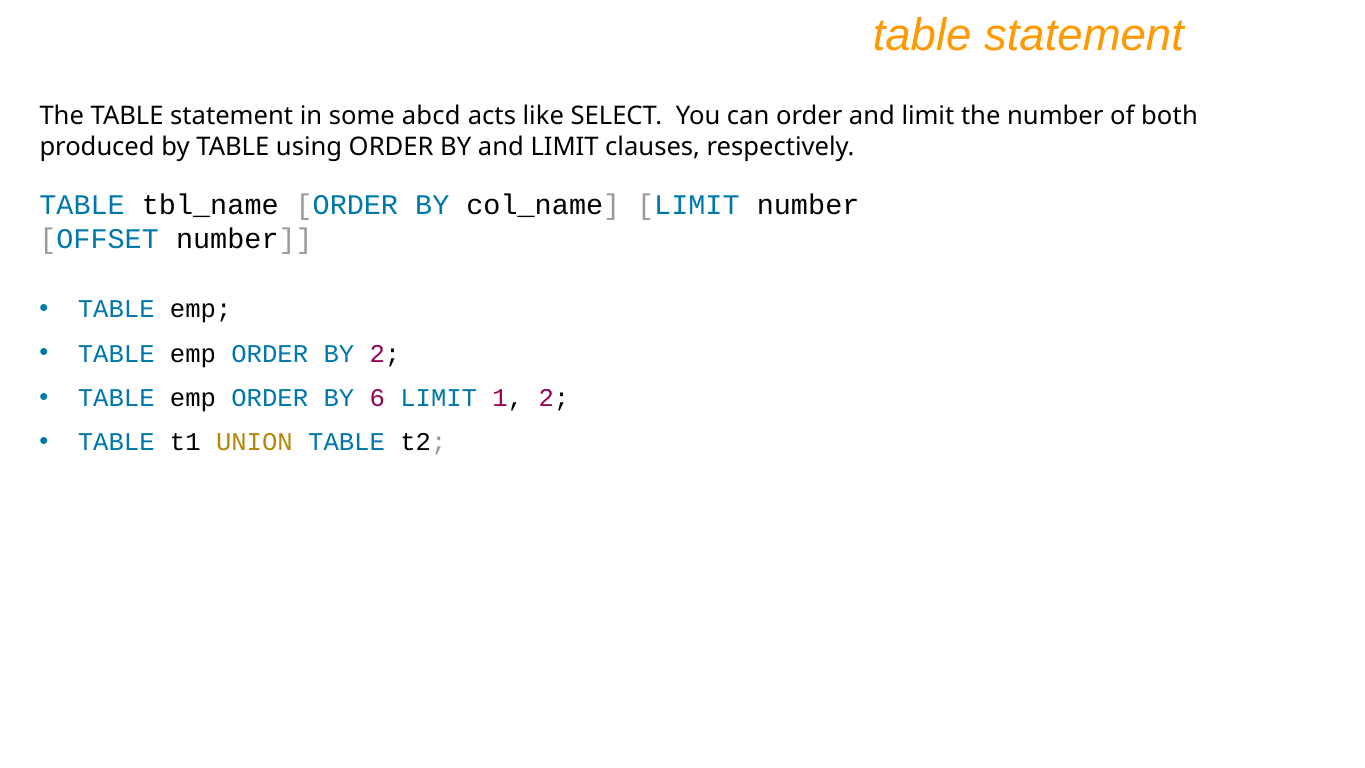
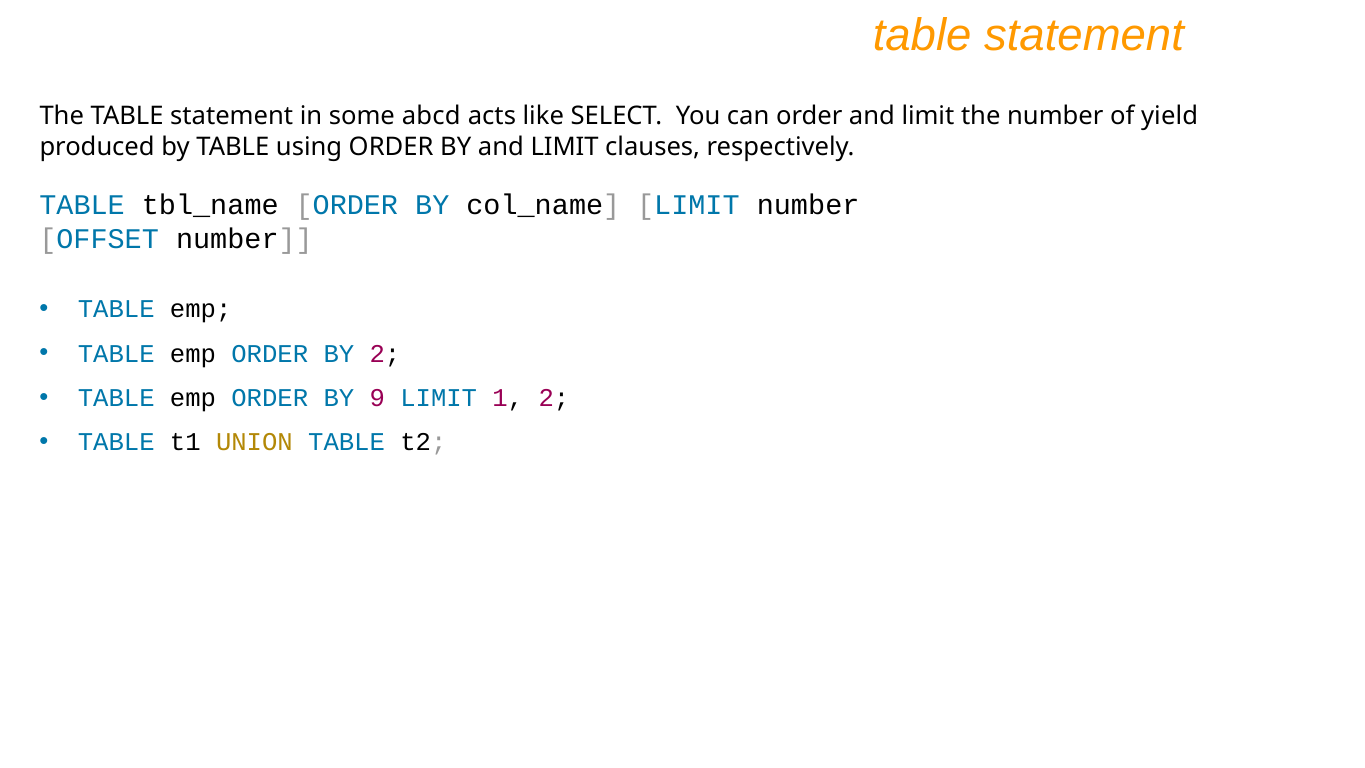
both: both -> yield (1170, 116)
6: 6 -> 9 (377, 398)
